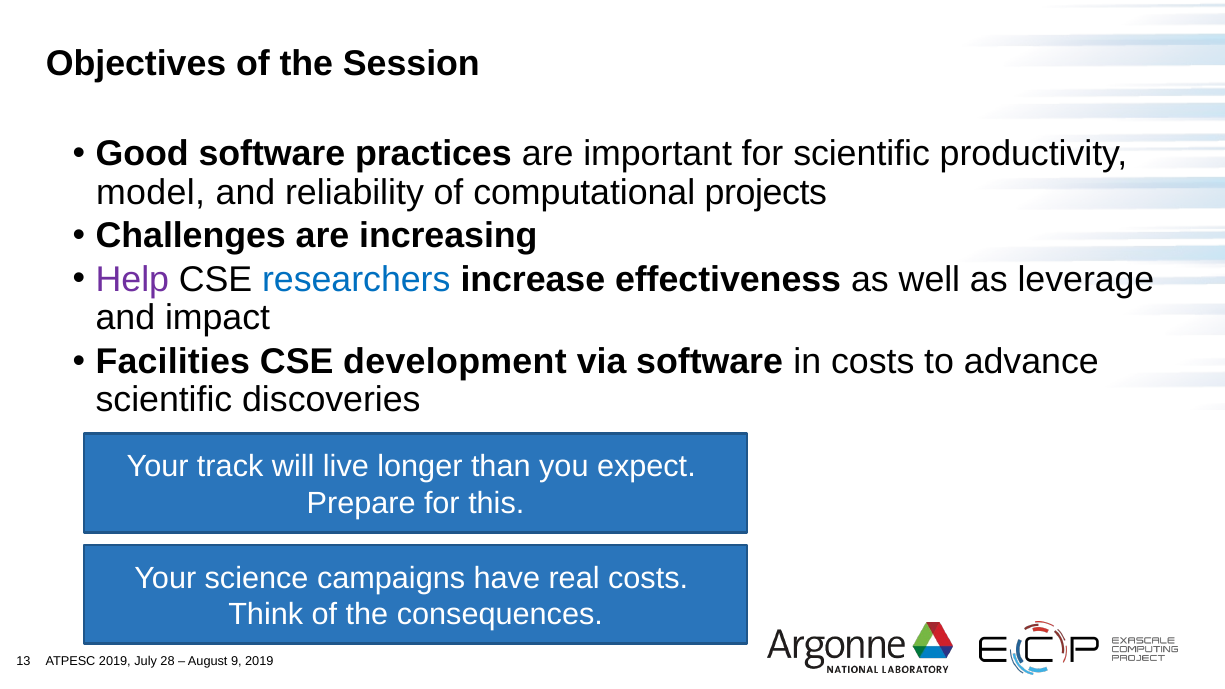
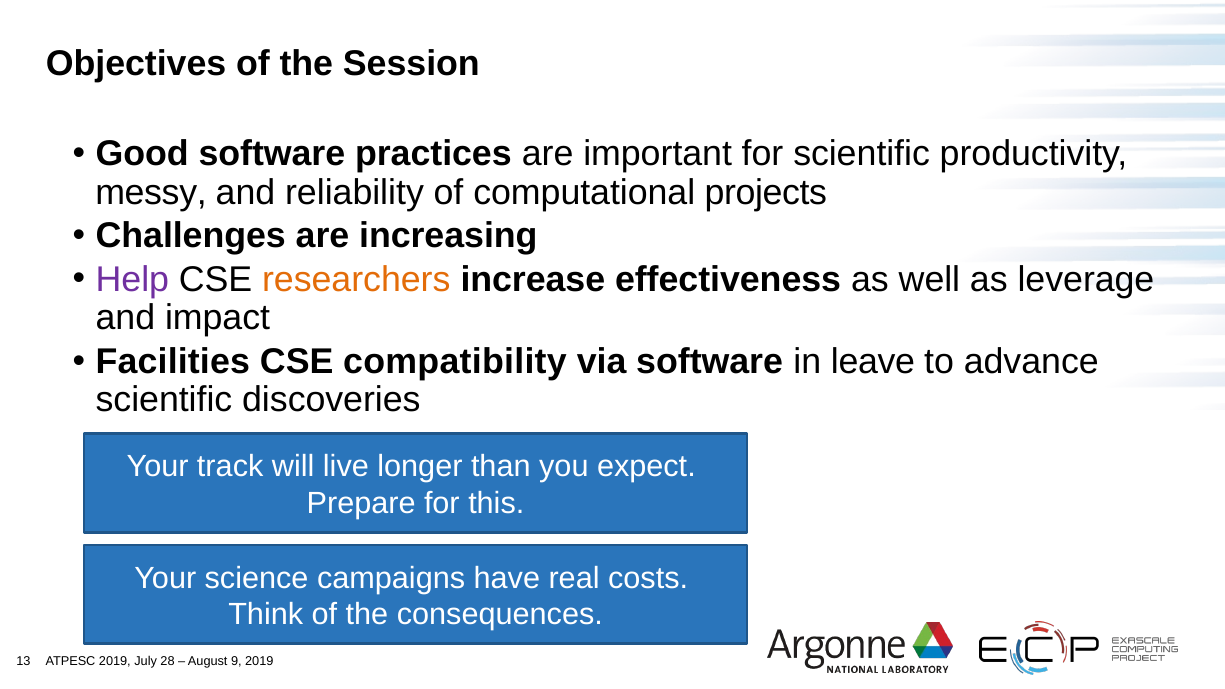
model: model -> messy (151, 192)
researchers colour: blue -> orange (356, 280)
development: development -> compatibility (455, 362)
in costs: costs -> leave (873, 362)
